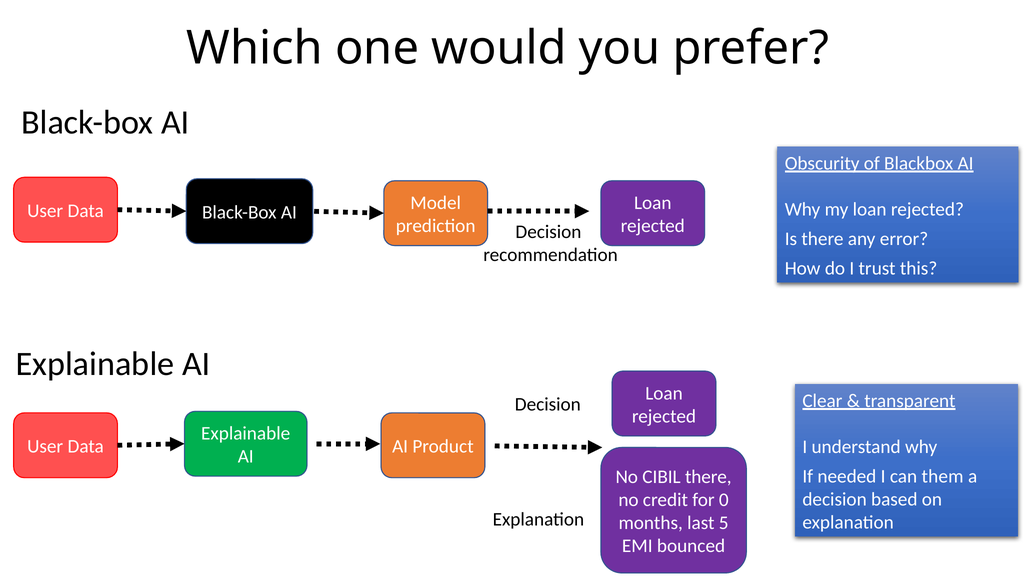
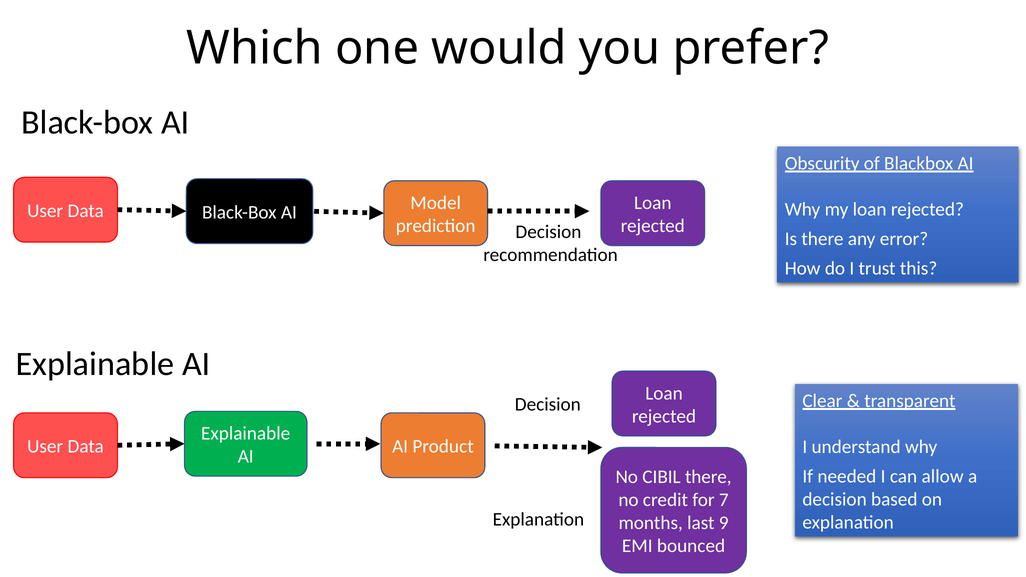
them: them -> allow (943, 477)
0: 0 -> 7 (724, 500)
5: 5 -> 9 (724, 523)
